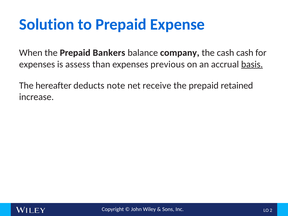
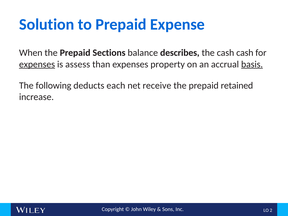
Bankers: Bankers -> Sections (109, 53)
company: company -> describes (180, 53)
expenses underline: none -> present (37, 64)
previous: previous -> property (168, 64)
hereafter: hereafter -> following (54, 85)
note: note -> each (116, 85)
